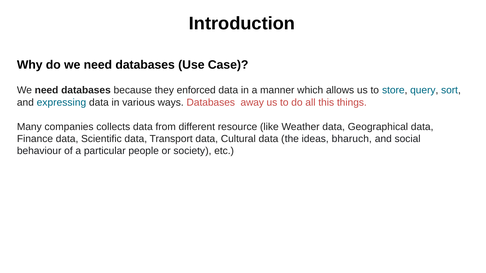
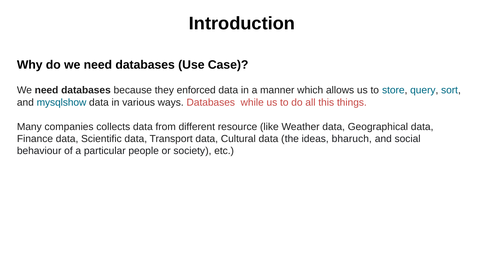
expressing: expressing -> mysqlshow (62, 103)
away: away -> while (252, 103)
